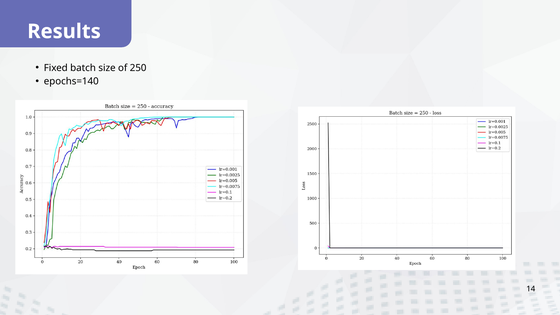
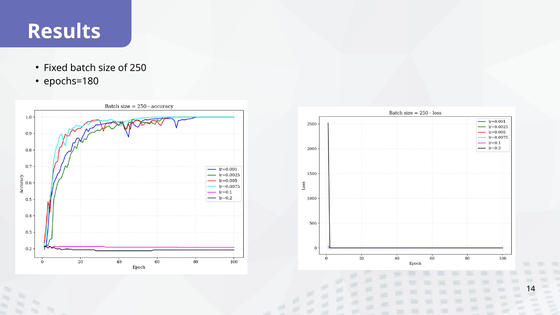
epochs=140: epochs=140 -> epochs=180 (71, 81)
